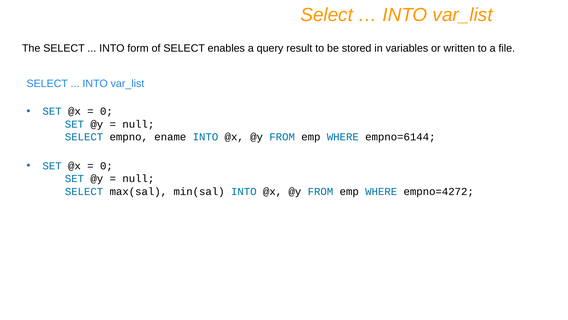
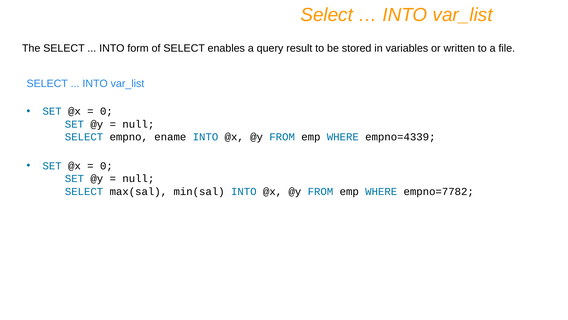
empno=6144: empno=6144 -> empno=4339 (400, 137)
empno=4272: empno=4272 -> empno=7782 (439, 191)
